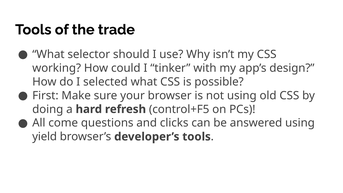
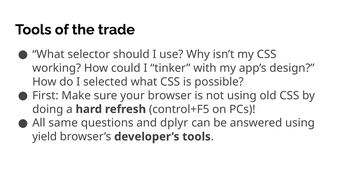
come: come -> same (63, 123)
clicks: clicks -> dplyr (174, 123)
